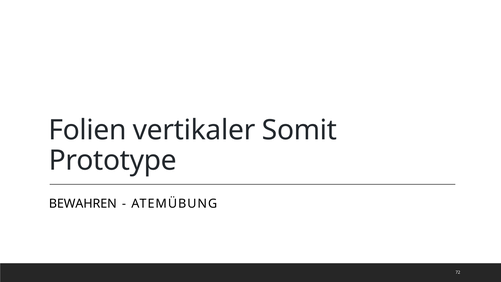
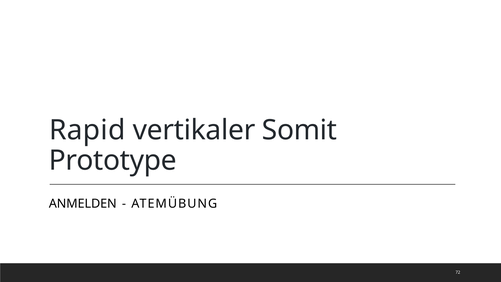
Folien: Folien -> Rapid (87, 130)
BEWAHREN: BEWAHREN -> ANMELDEN (83, 203)
